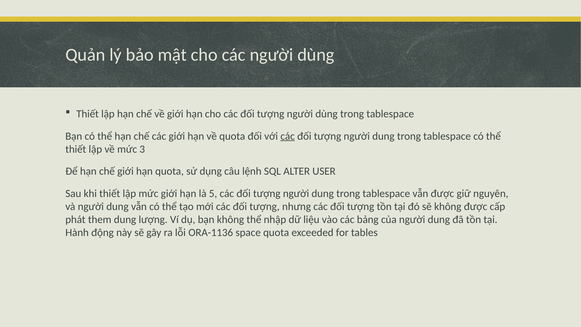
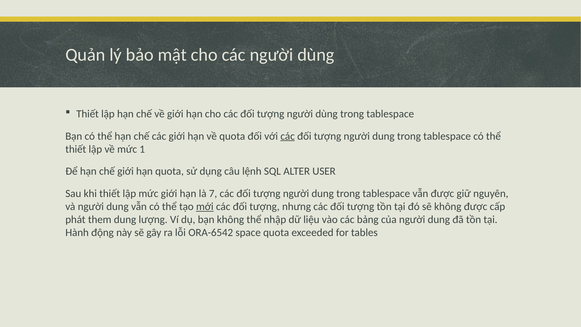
3: 3 -> 1 (142, 149)
5: 5 -> 7 (213, 193)
mới underline: none -> present (205, 206)
ORA-1136: ORA-1136 -> ORA-6542 (211, 233)
